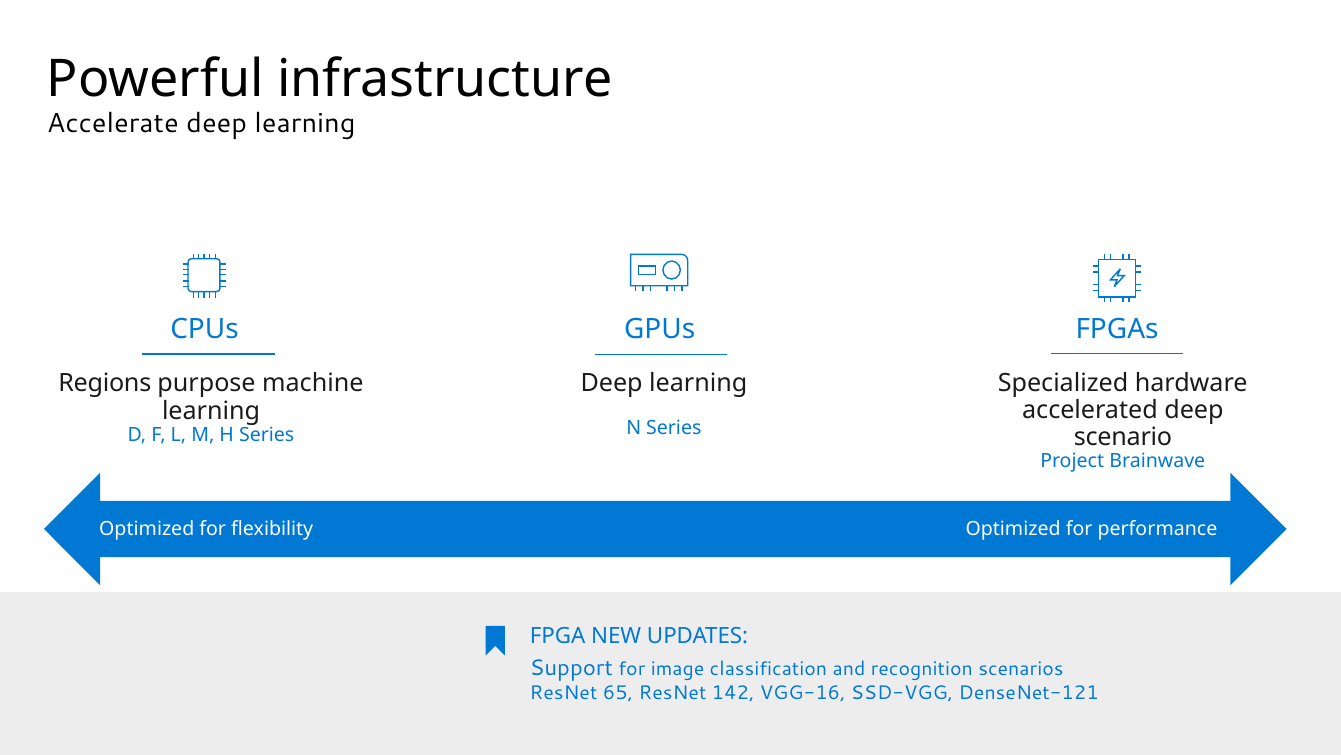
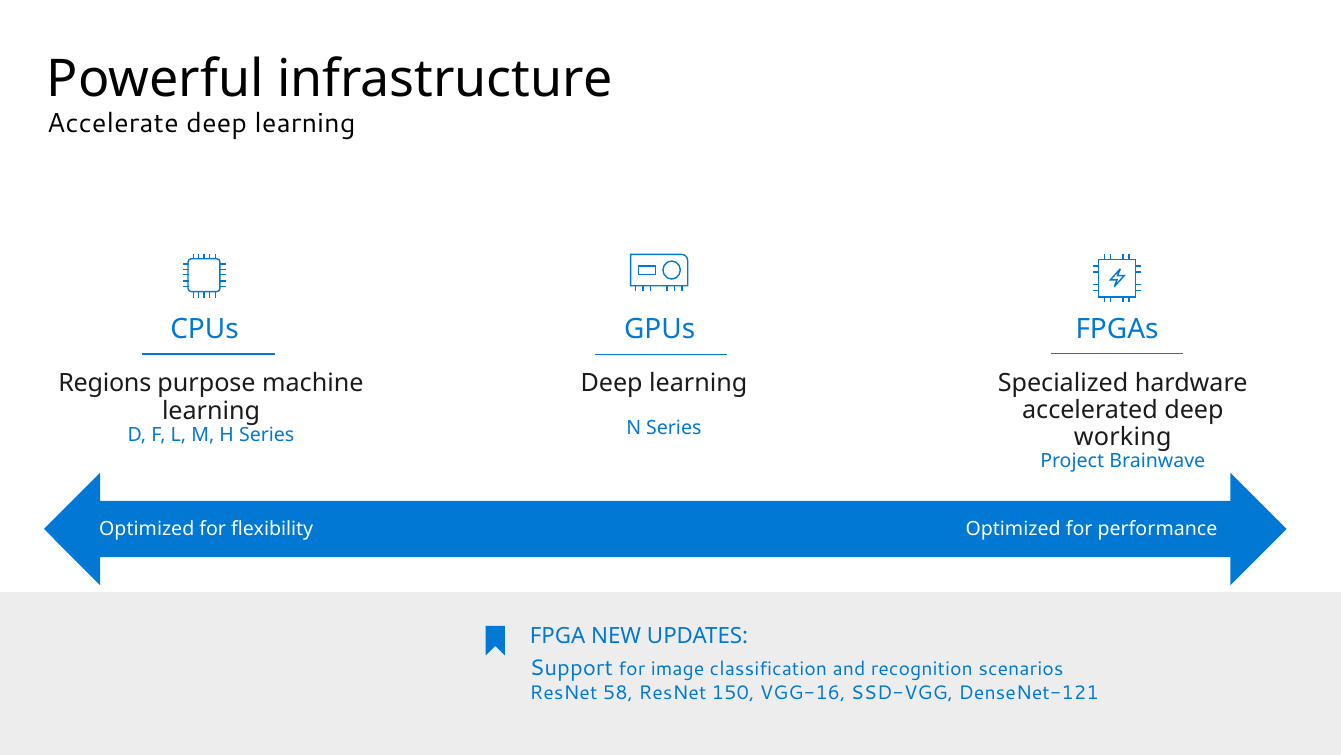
scenario: scenario -> working (1123, 437)
65: 65 -> 58 (618, 693)
142: 142 -> 150 (733, 693)
